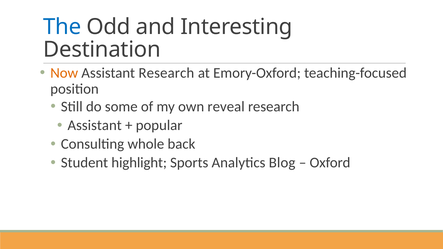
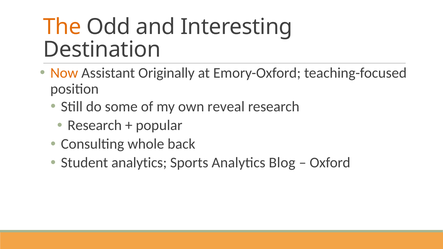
The colour: blue -> orange (62, 27)
Assistant Research: Research -> Originally (166, 73)
Assistant: Assistant -> Research (95, 125)
Student highlight: highlight -> analytics (139, 163)
